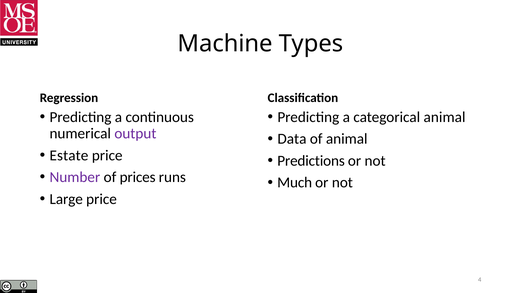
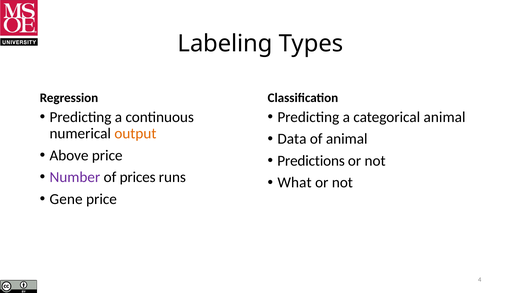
Machine: Machine -> Labeling (225, 44)
output colour: purple -> orange (135, 134)
Estate: Estate -> Above (69, 155)
Much: Much -> What (295, 183)
Large: Large -> Gene (66, 199)
